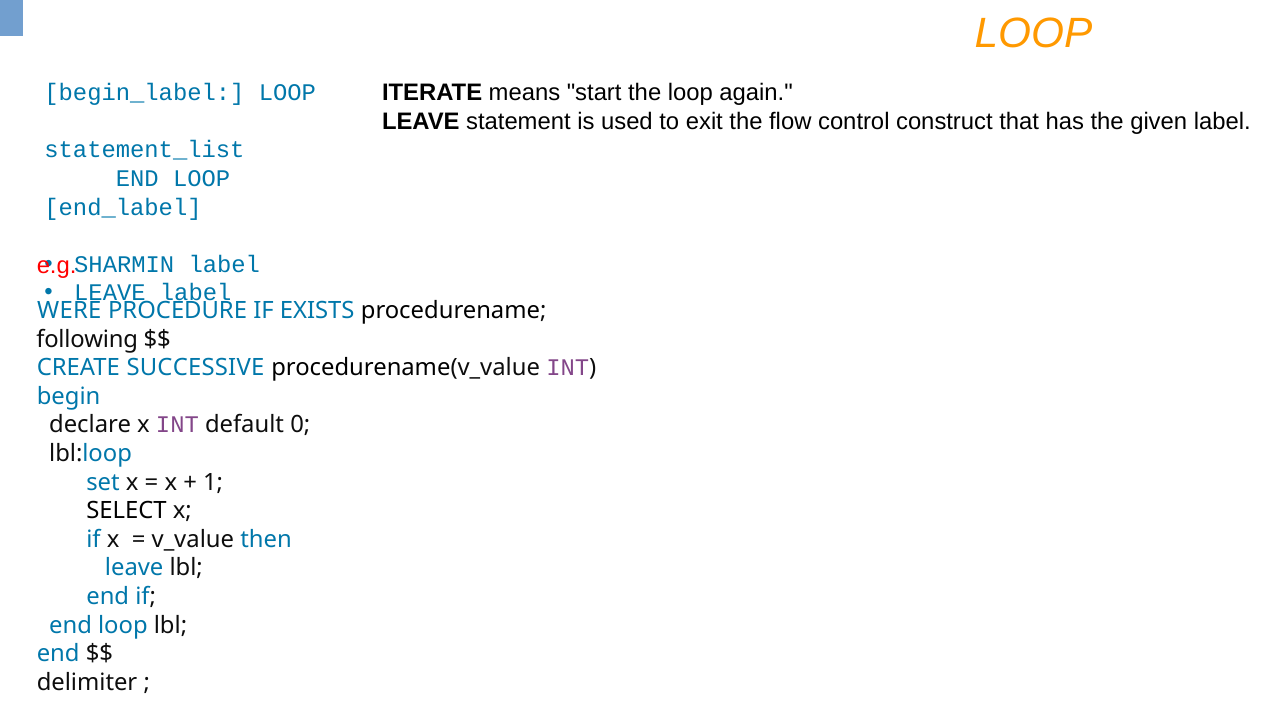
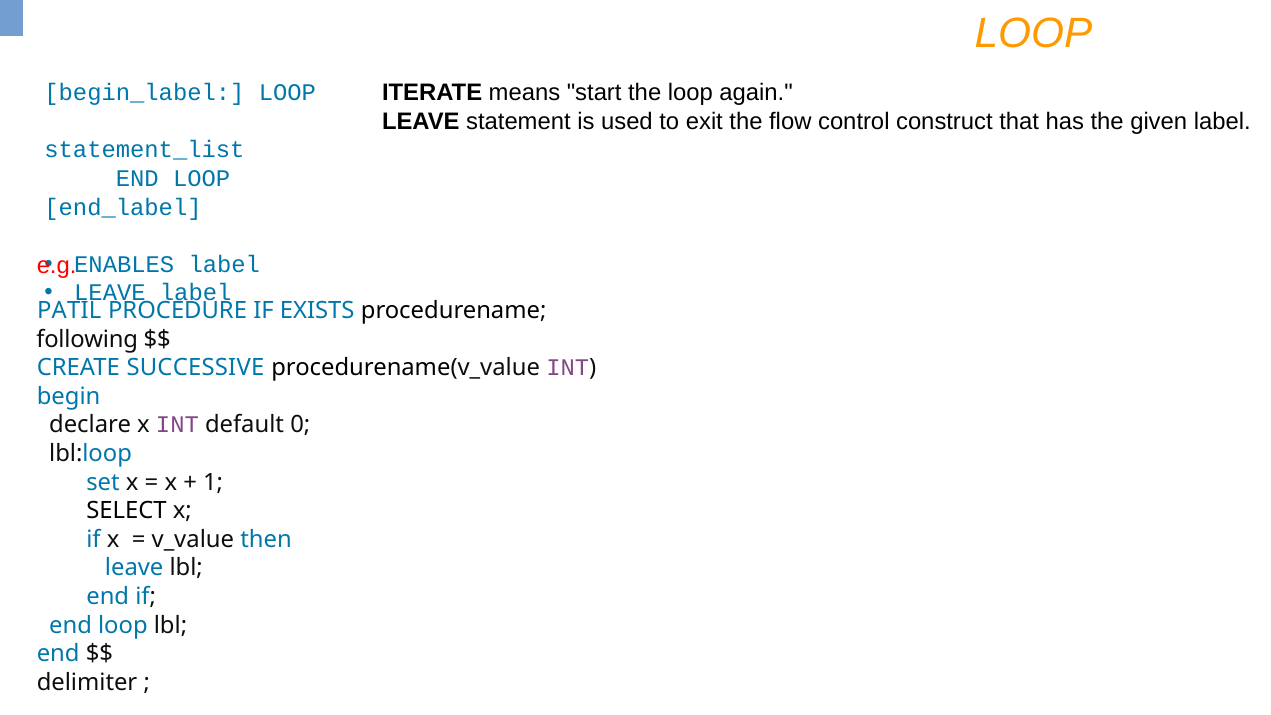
SHARMIN: SHARMIN -> ENABLES (124, 264)
WERE: WERE -> PATIL (69, 311)
